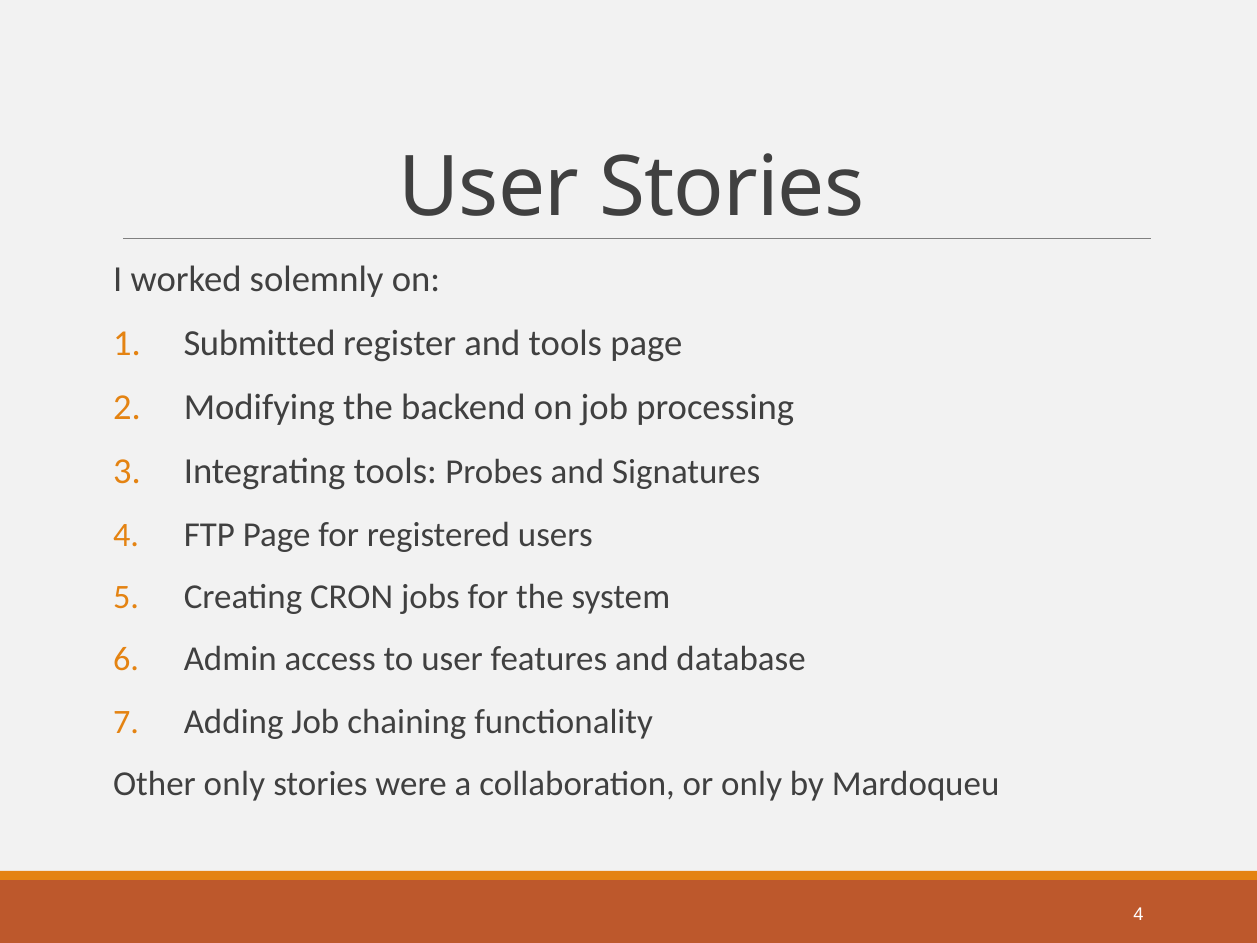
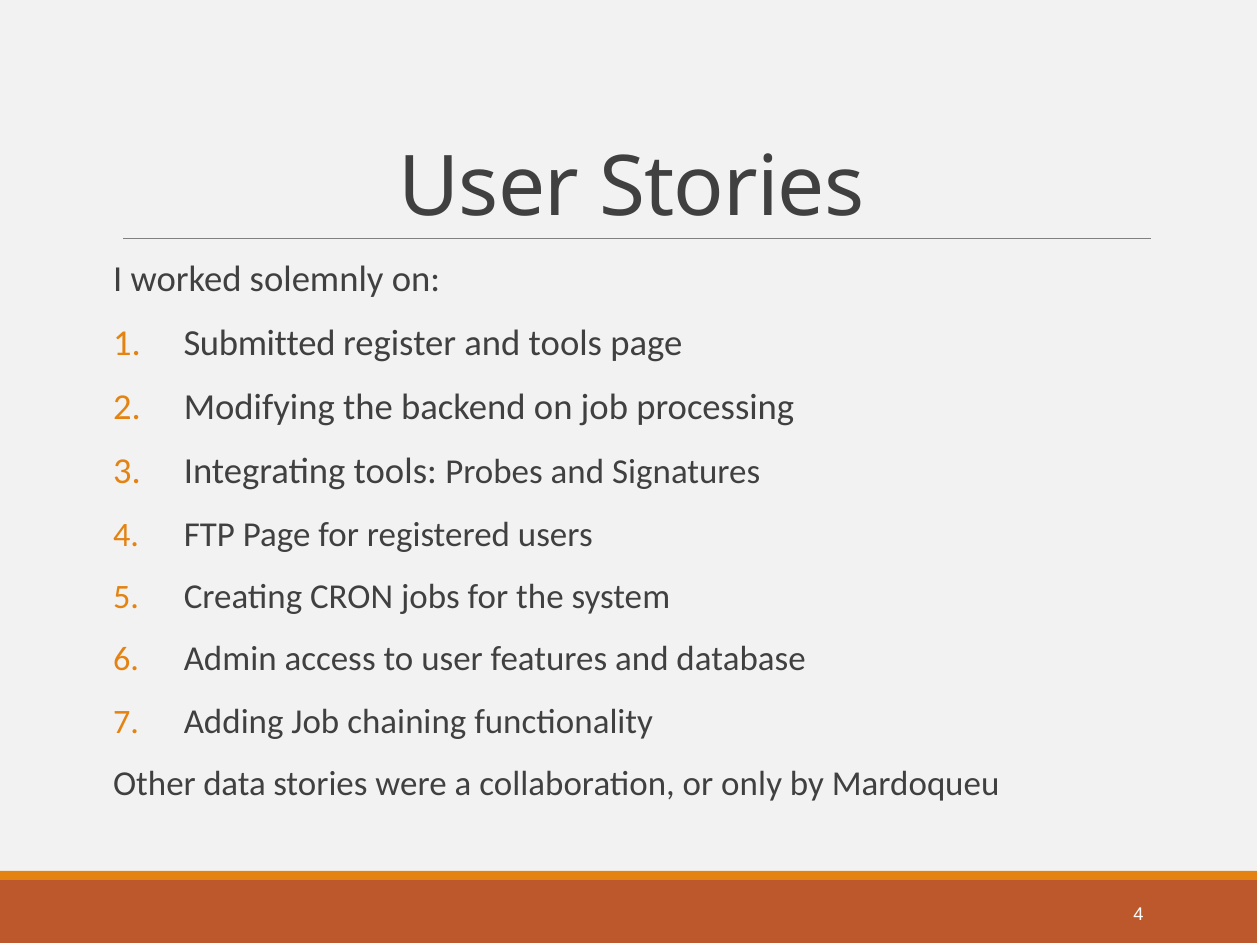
Other only: only -> data (235, 783)
